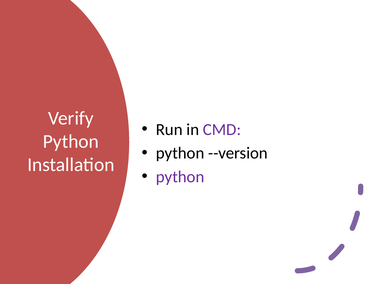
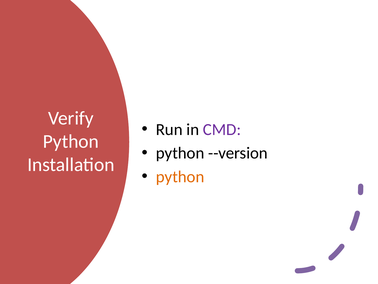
python colour: purple -> orange (180, 176)
